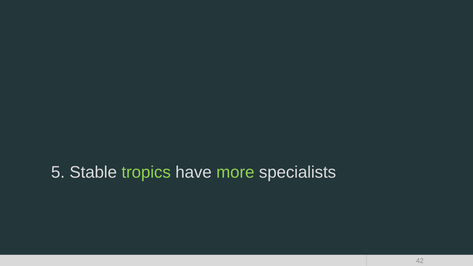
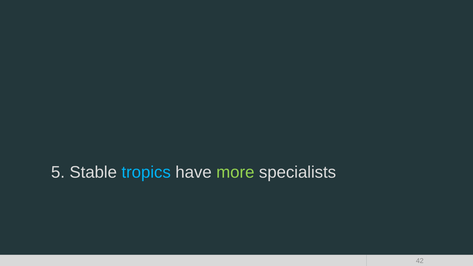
tropics colour: light green -> light blue (146, 172)
